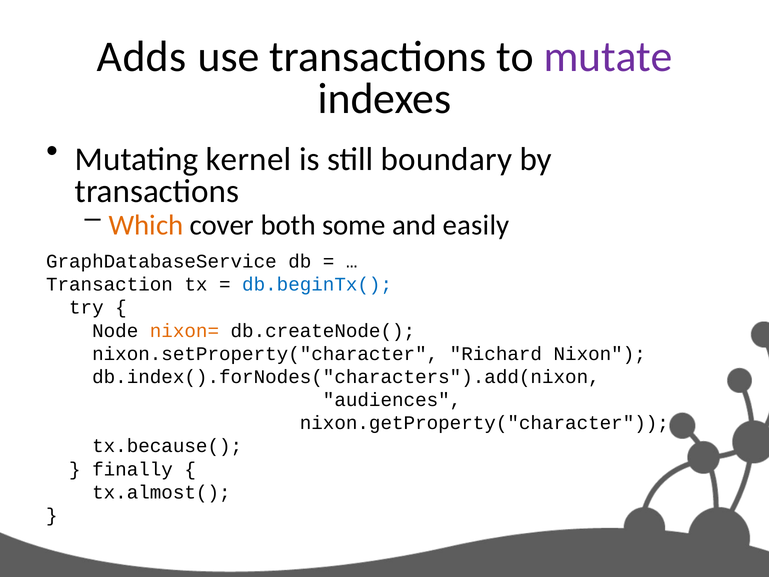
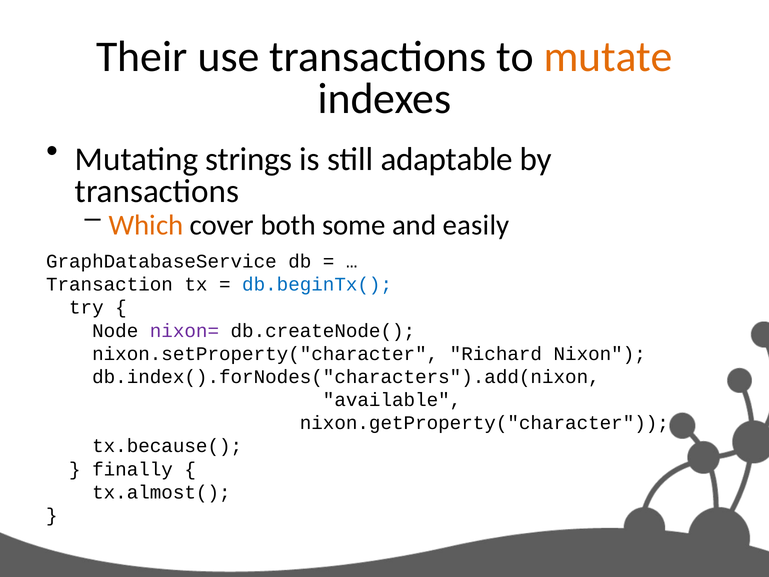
Adds: Adds -> Their (142, 57)
mutate colour: purple -> orange (608, 57)
kernel: kernel -> strings (249, 159)
boundary: boundary -> adaptable (447, 159)
nixon= colour: orange -> purple (184, 331)
audiences: audiences -> available (392, 400)
